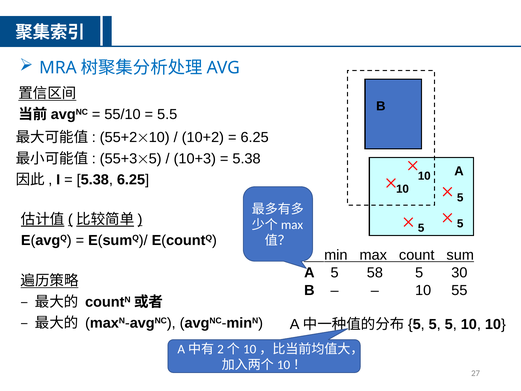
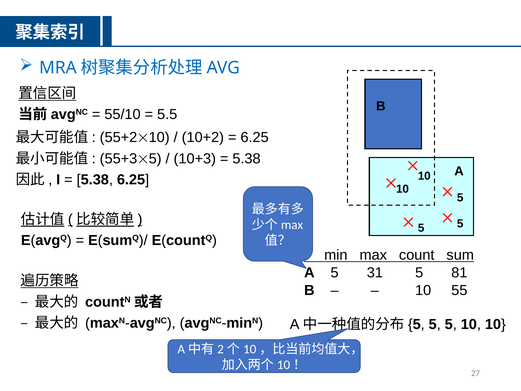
58: 58 -> 31 (375, 273)
30: 30 -> 81 (459, 273)
